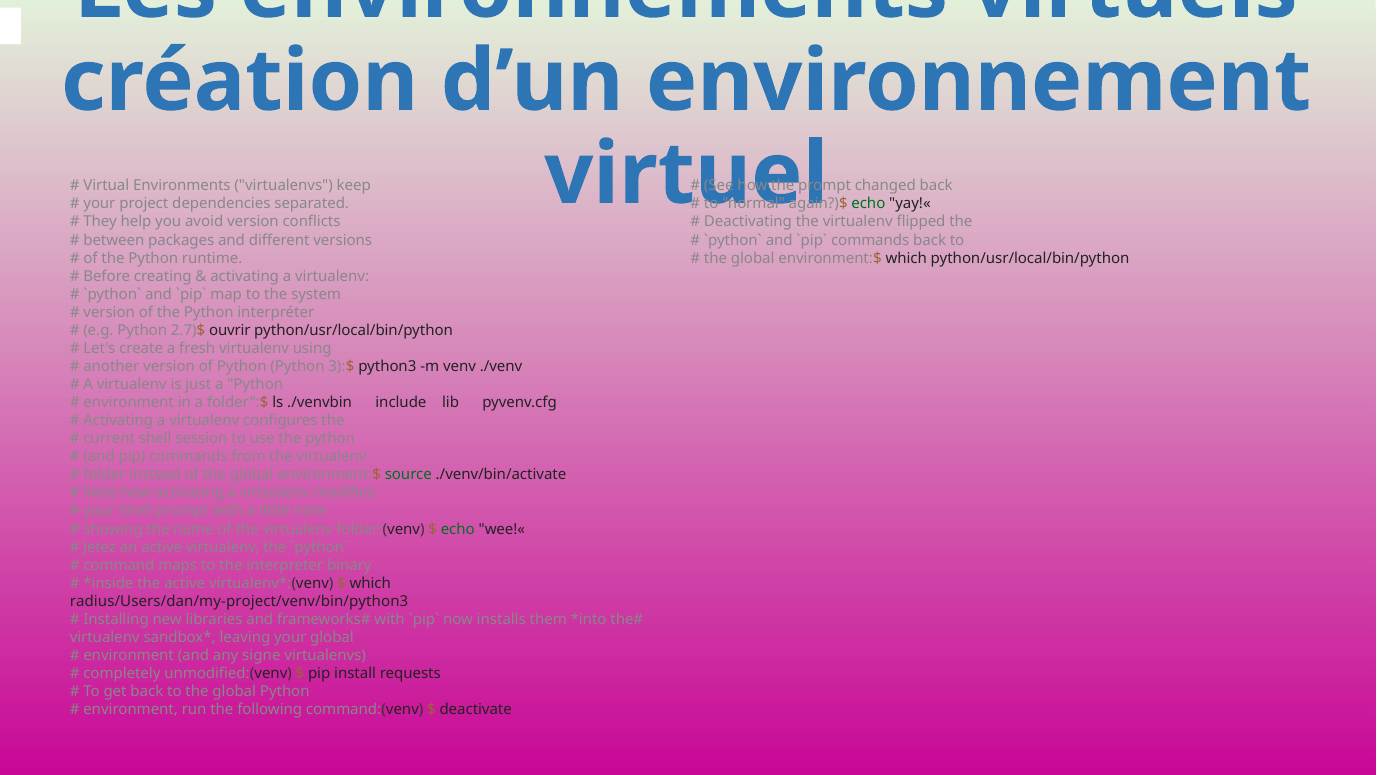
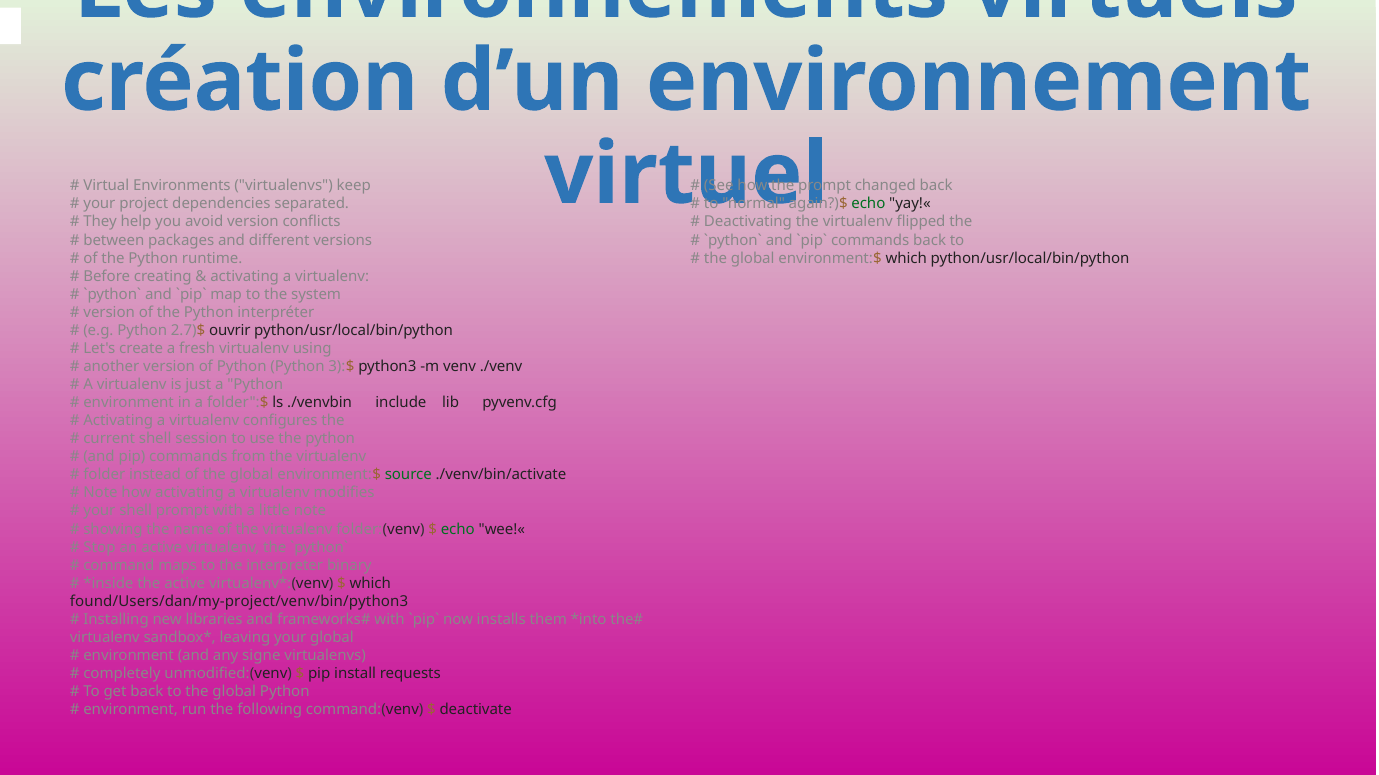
Jetez: Jetez -> Stop (99, 548)
radius/Users/dan/my-project/venv/bin/python3: radius/Users/dan/my-project/venv/bin/python3 -> found/Users/dan/my-project/venv/bin/python3 (239, 602)
